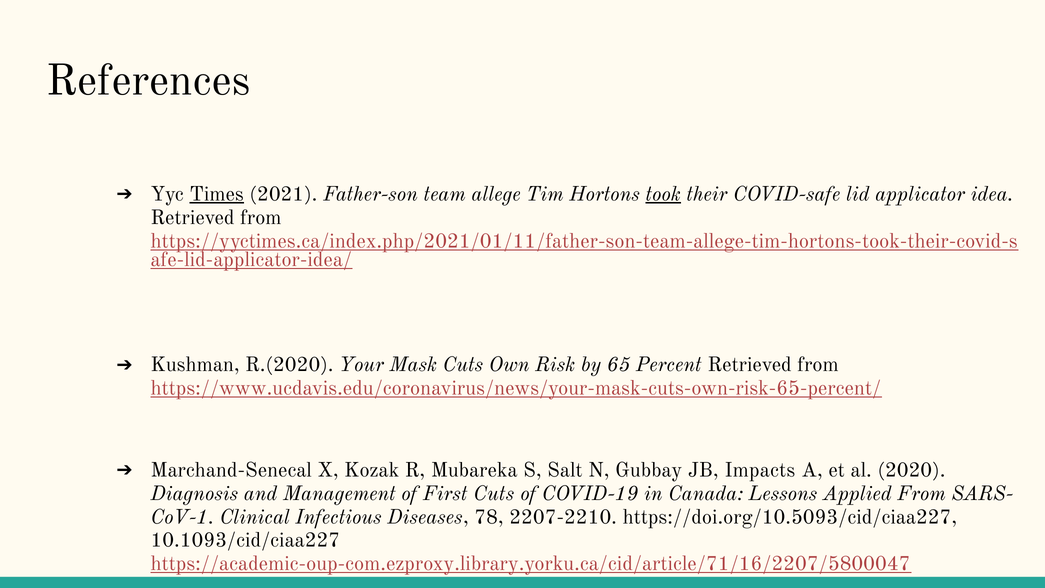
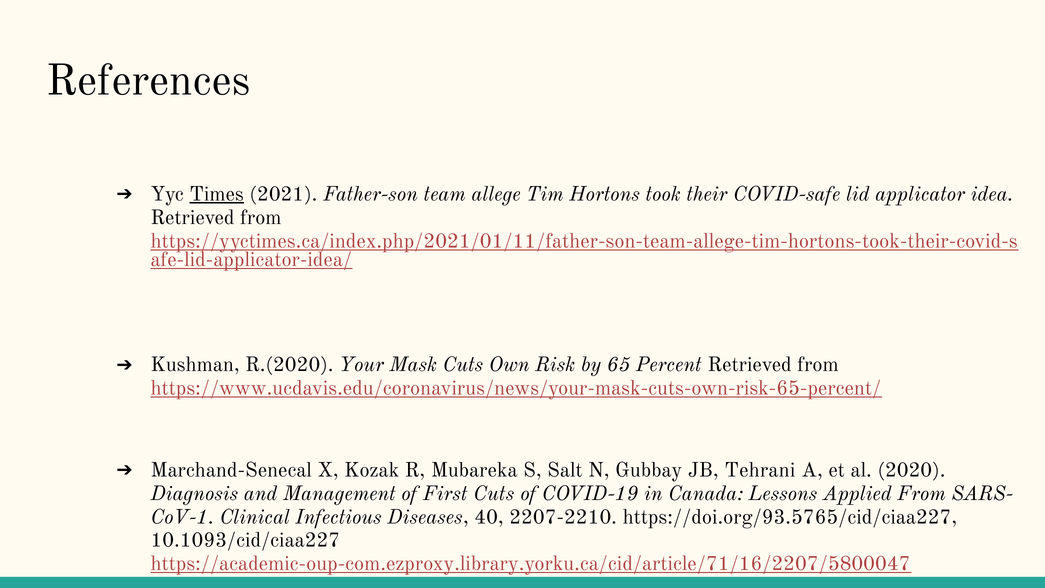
took underline: present -> none (663, 194)
Impacts: Impacts -> Tehrani (760, 470)
78: 78 -> 40 (489, 517)
https://doi.org/10.5093/cid/ciaa227: https://doi.org/10.5093/cid/ciaa227 -> https://doi.org/93.5765/cid/ciaa227 (790, 517)
